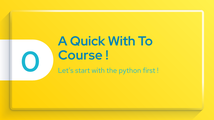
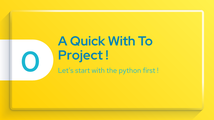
Course: Course -> Project (80, 55)
